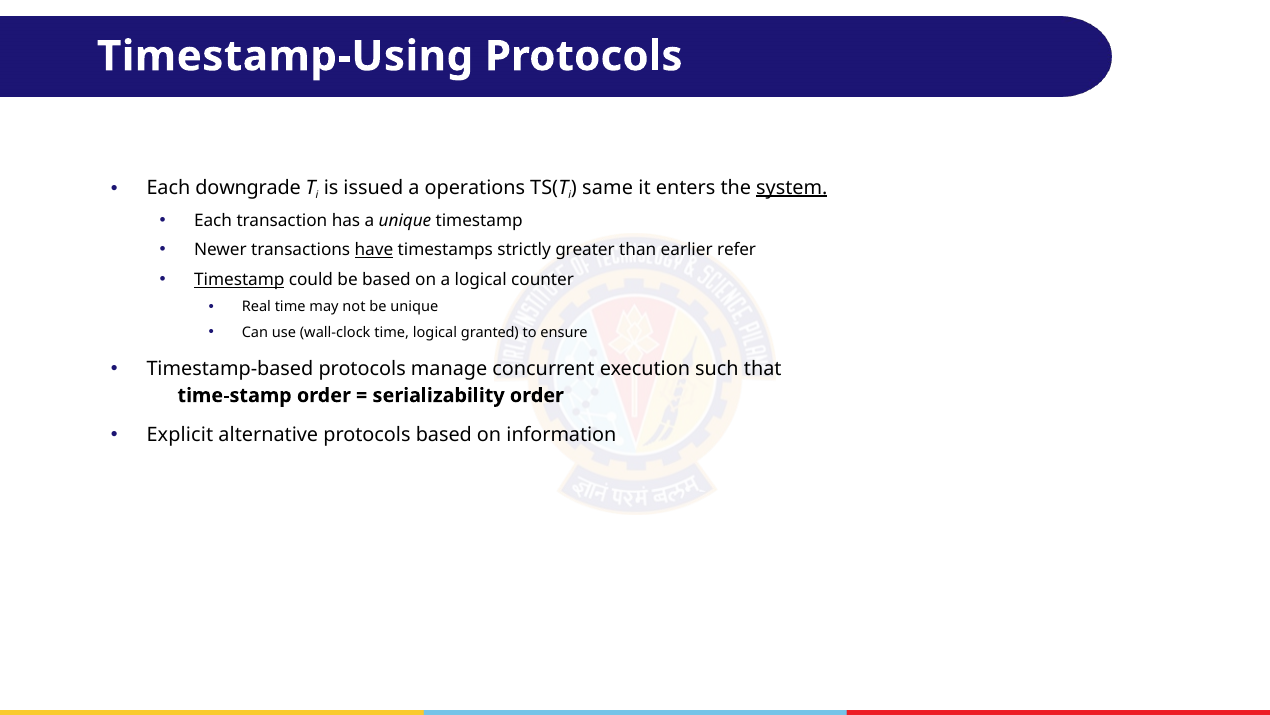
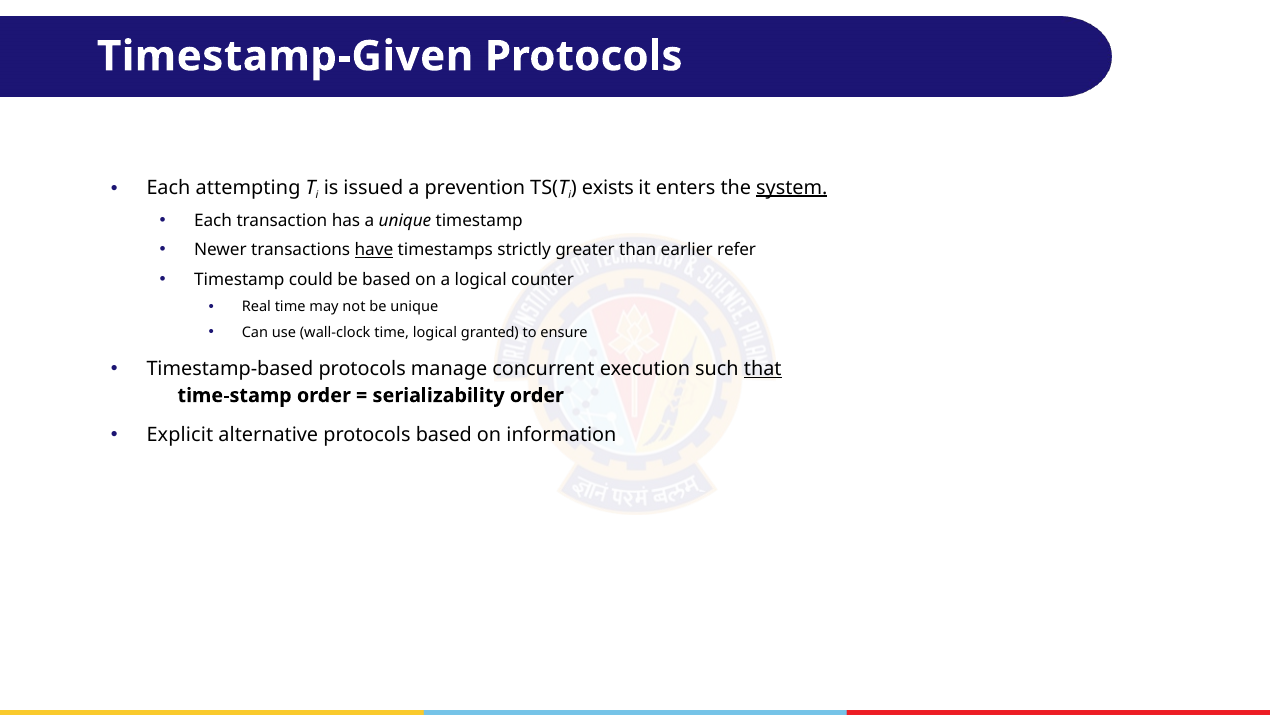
Timestamp-Using: Timestamp-Using -> Timestamp-Given (285, 56)
downgrade: downgrade -> attempting (248, 187)
operations: operations -> prevention (475, 187)
same: same -> exists (608, 187)
Timestamp underline: present -> none (239, 279)
that underline: none -> present (763, 369)
